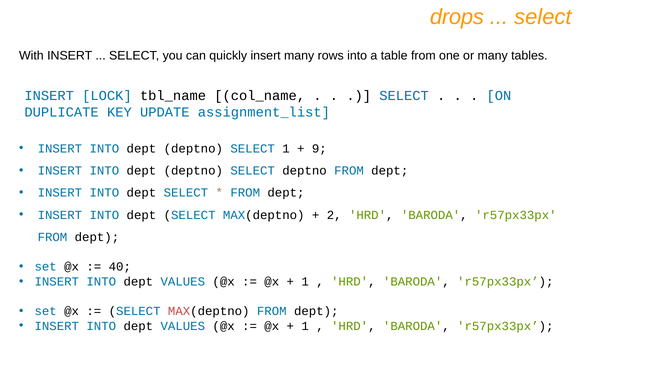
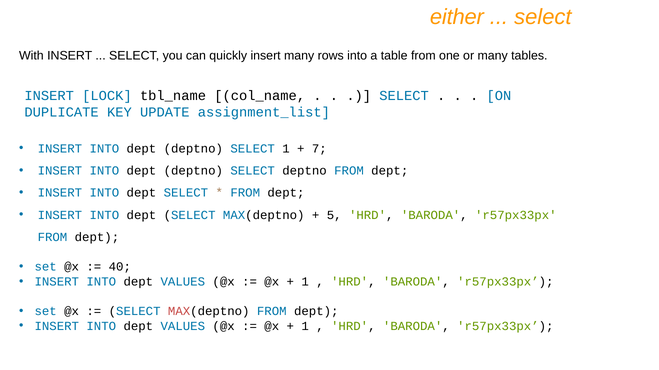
drops: drops -> either (457, 17)
9: 9 -> 7 (319, 149)
2: 2 -> 5 (334, 215)
